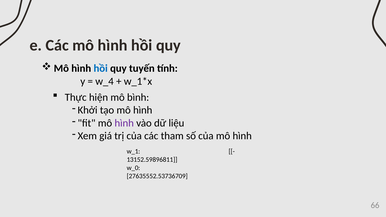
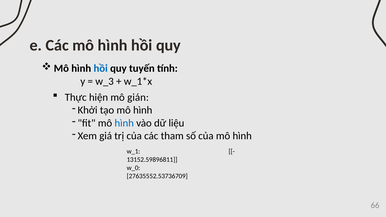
w_4: w_4 -> w_3 (105, 81)
bình: bình -> gián (138, 97)
hình colour: purple -> blue (124, 123)
